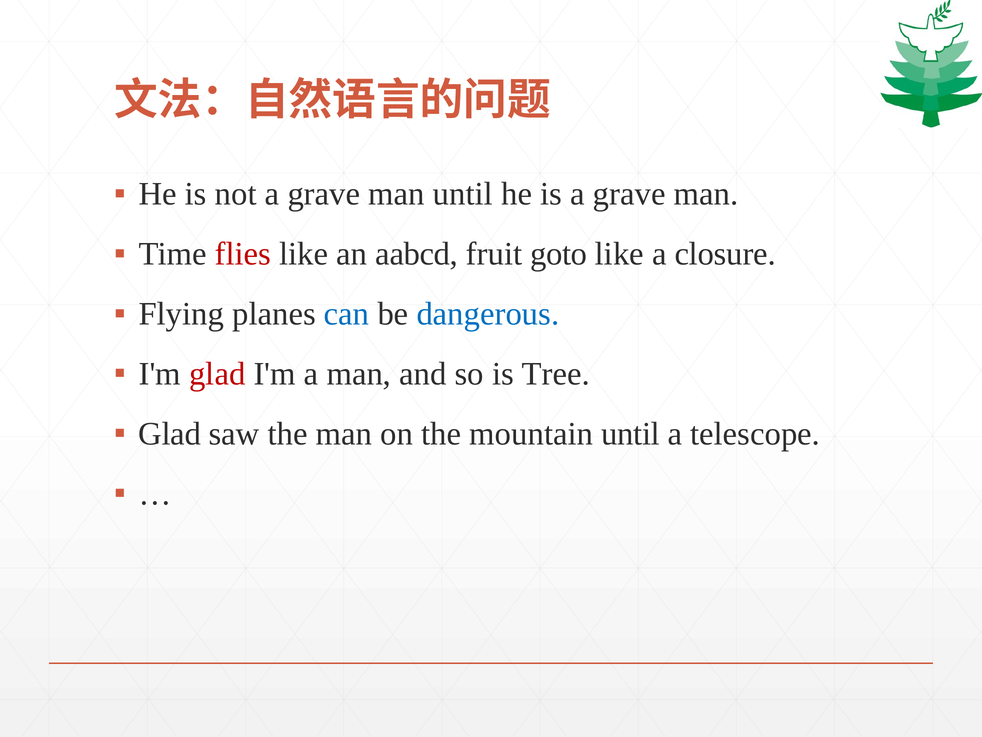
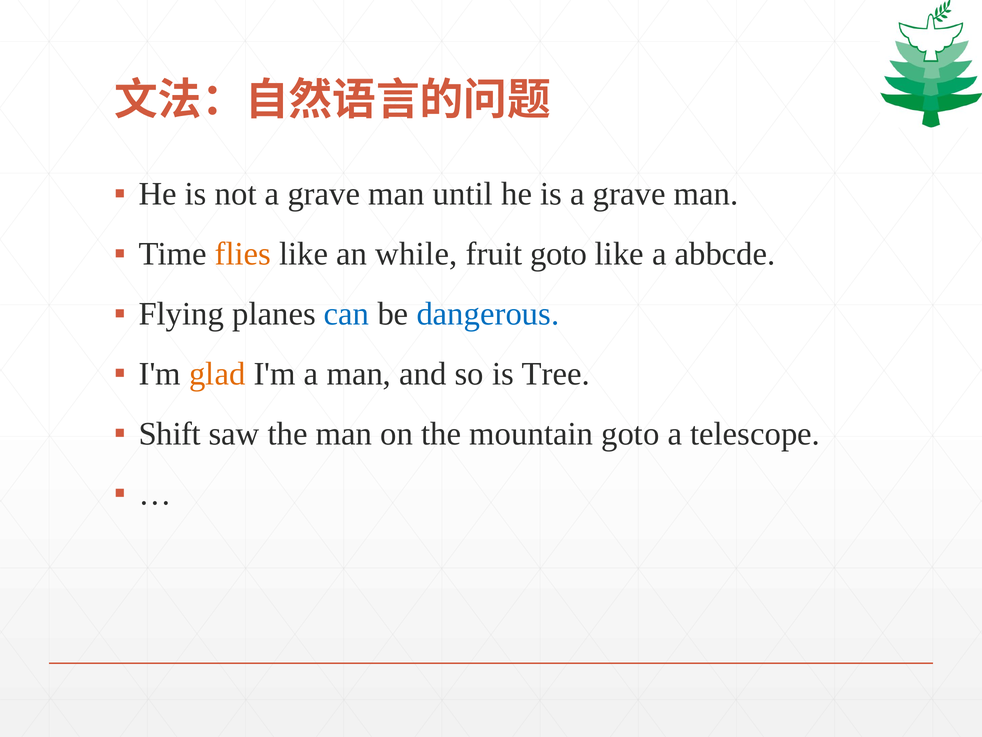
flies colour: red -> orange (243, 254)
aabcd: aabcd -> while (416, 254)
closure: closure -> abbcde (725, 254)
glad colour: red -> orange (217, 374)
Glad: Glad -> Shift (170, 434)
mountain until: until -> goto (630, 434)
